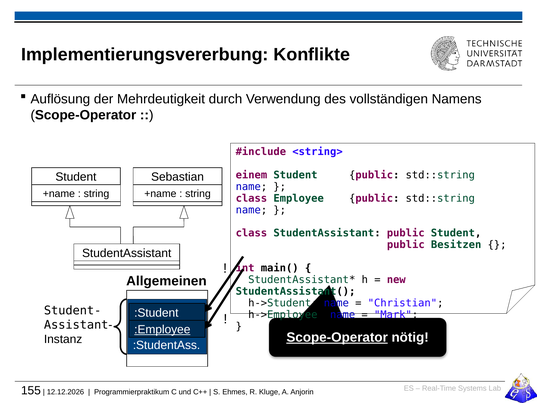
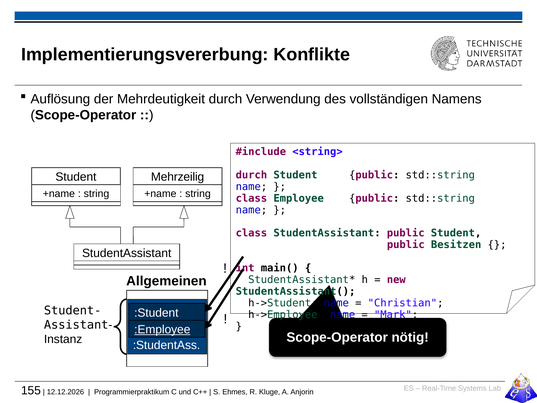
einem: einem -> durch (251, 175)
Sebastian: Sebastian -> Mehrzeilig (178, 177)
Scope-Operator underline: present -> none (337, 337)
